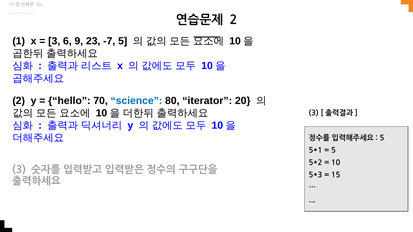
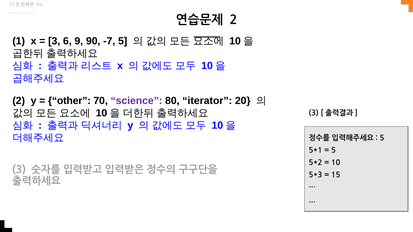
23: 23 -> 90 (93, 41)
hello: hello -> other (69, 101)
science colour: blue -> purple (136, 101)
